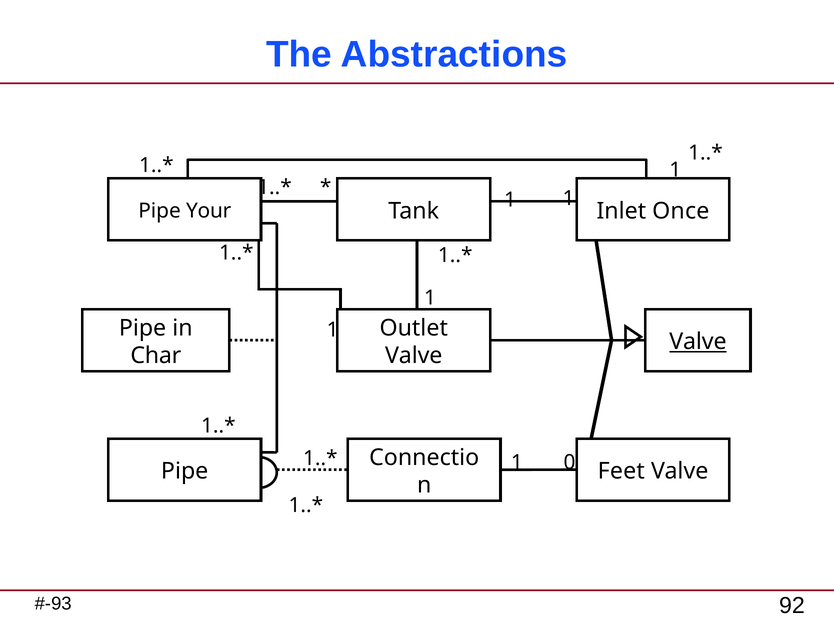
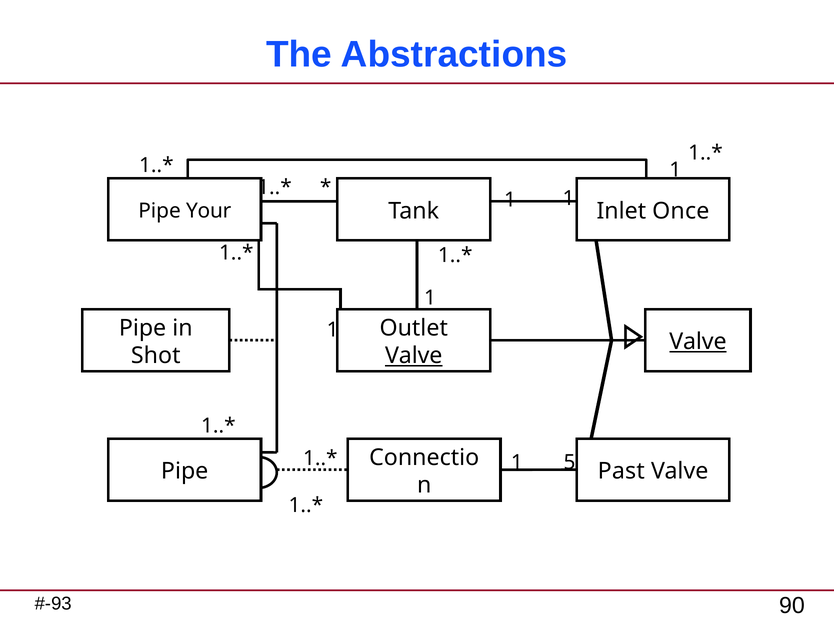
Char: Char -> Shot (156, 356)
Valve underline: none -> present (414, 356)
0: 0 -> 5 (570, 463)
Feet: Feet -> Past (621, 472)
92: 92 -> 90 (792, 606)
